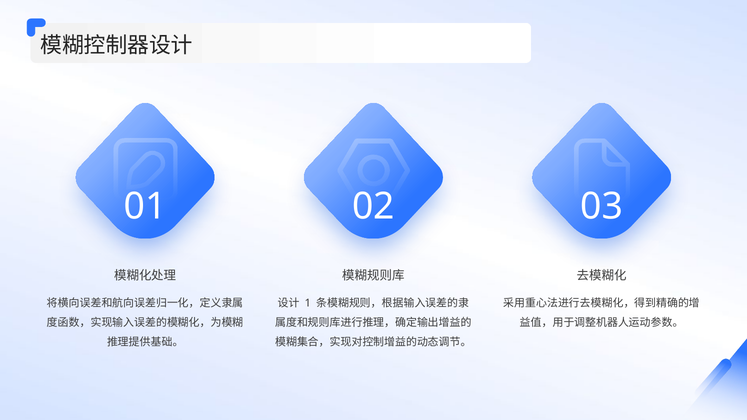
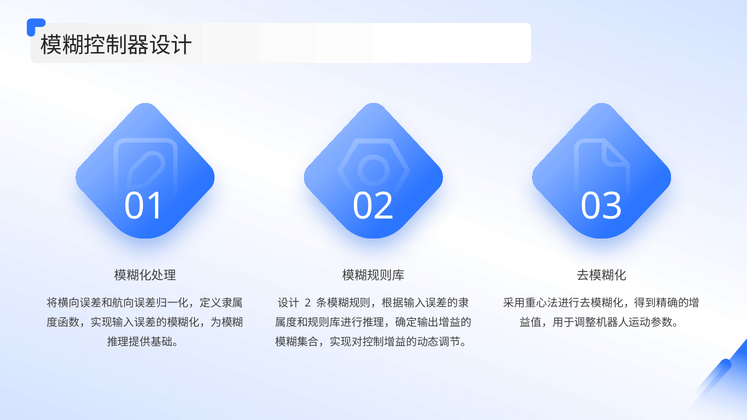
1: 1 -> 2 (308, 303)
